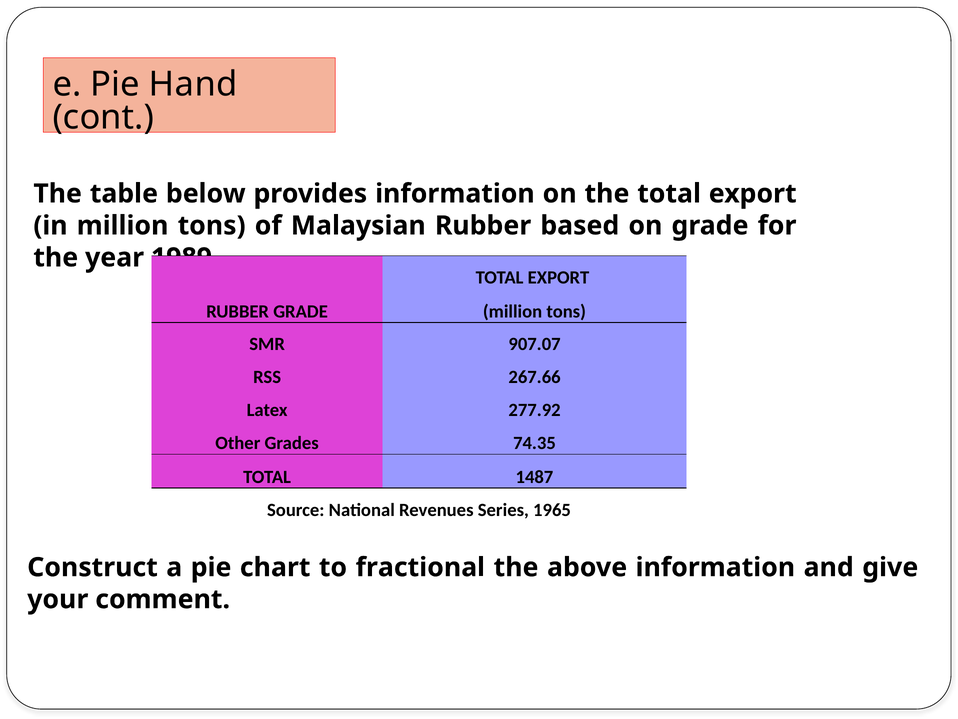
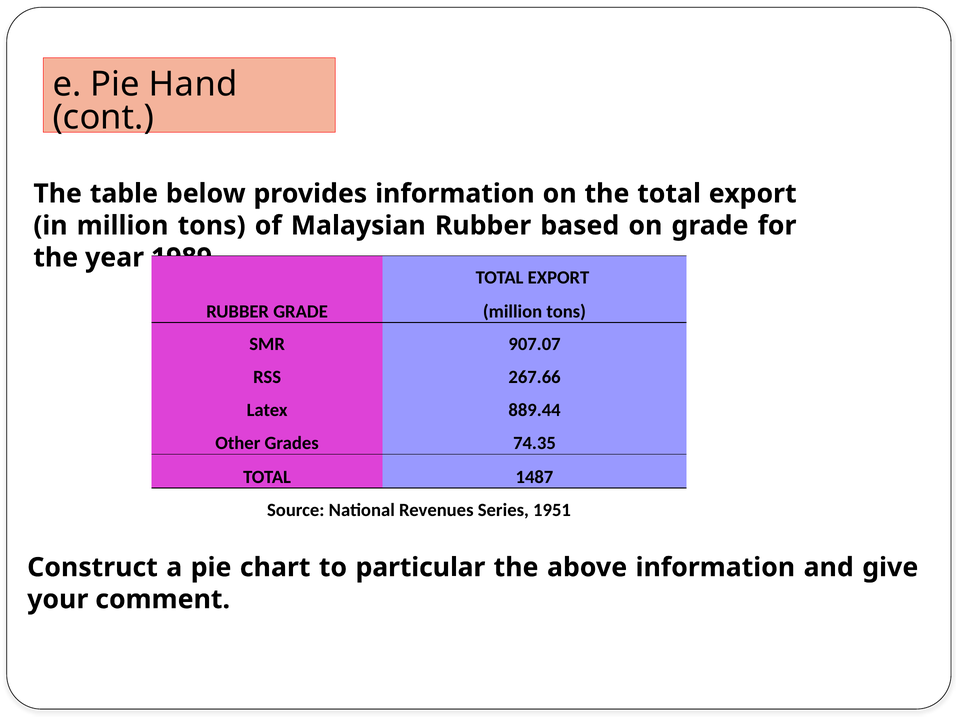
277.92: 277.92 -> 889.44 (535, 410)
1965: 1965 -> 1951 (552, 510)
fractional: fractional -> particular (420, 567)
